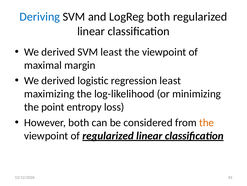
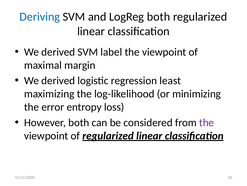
SVM least: least -> label (111, 52)
point: point -> error (53, 107)
the colour: orange -> purple (207, 122)
